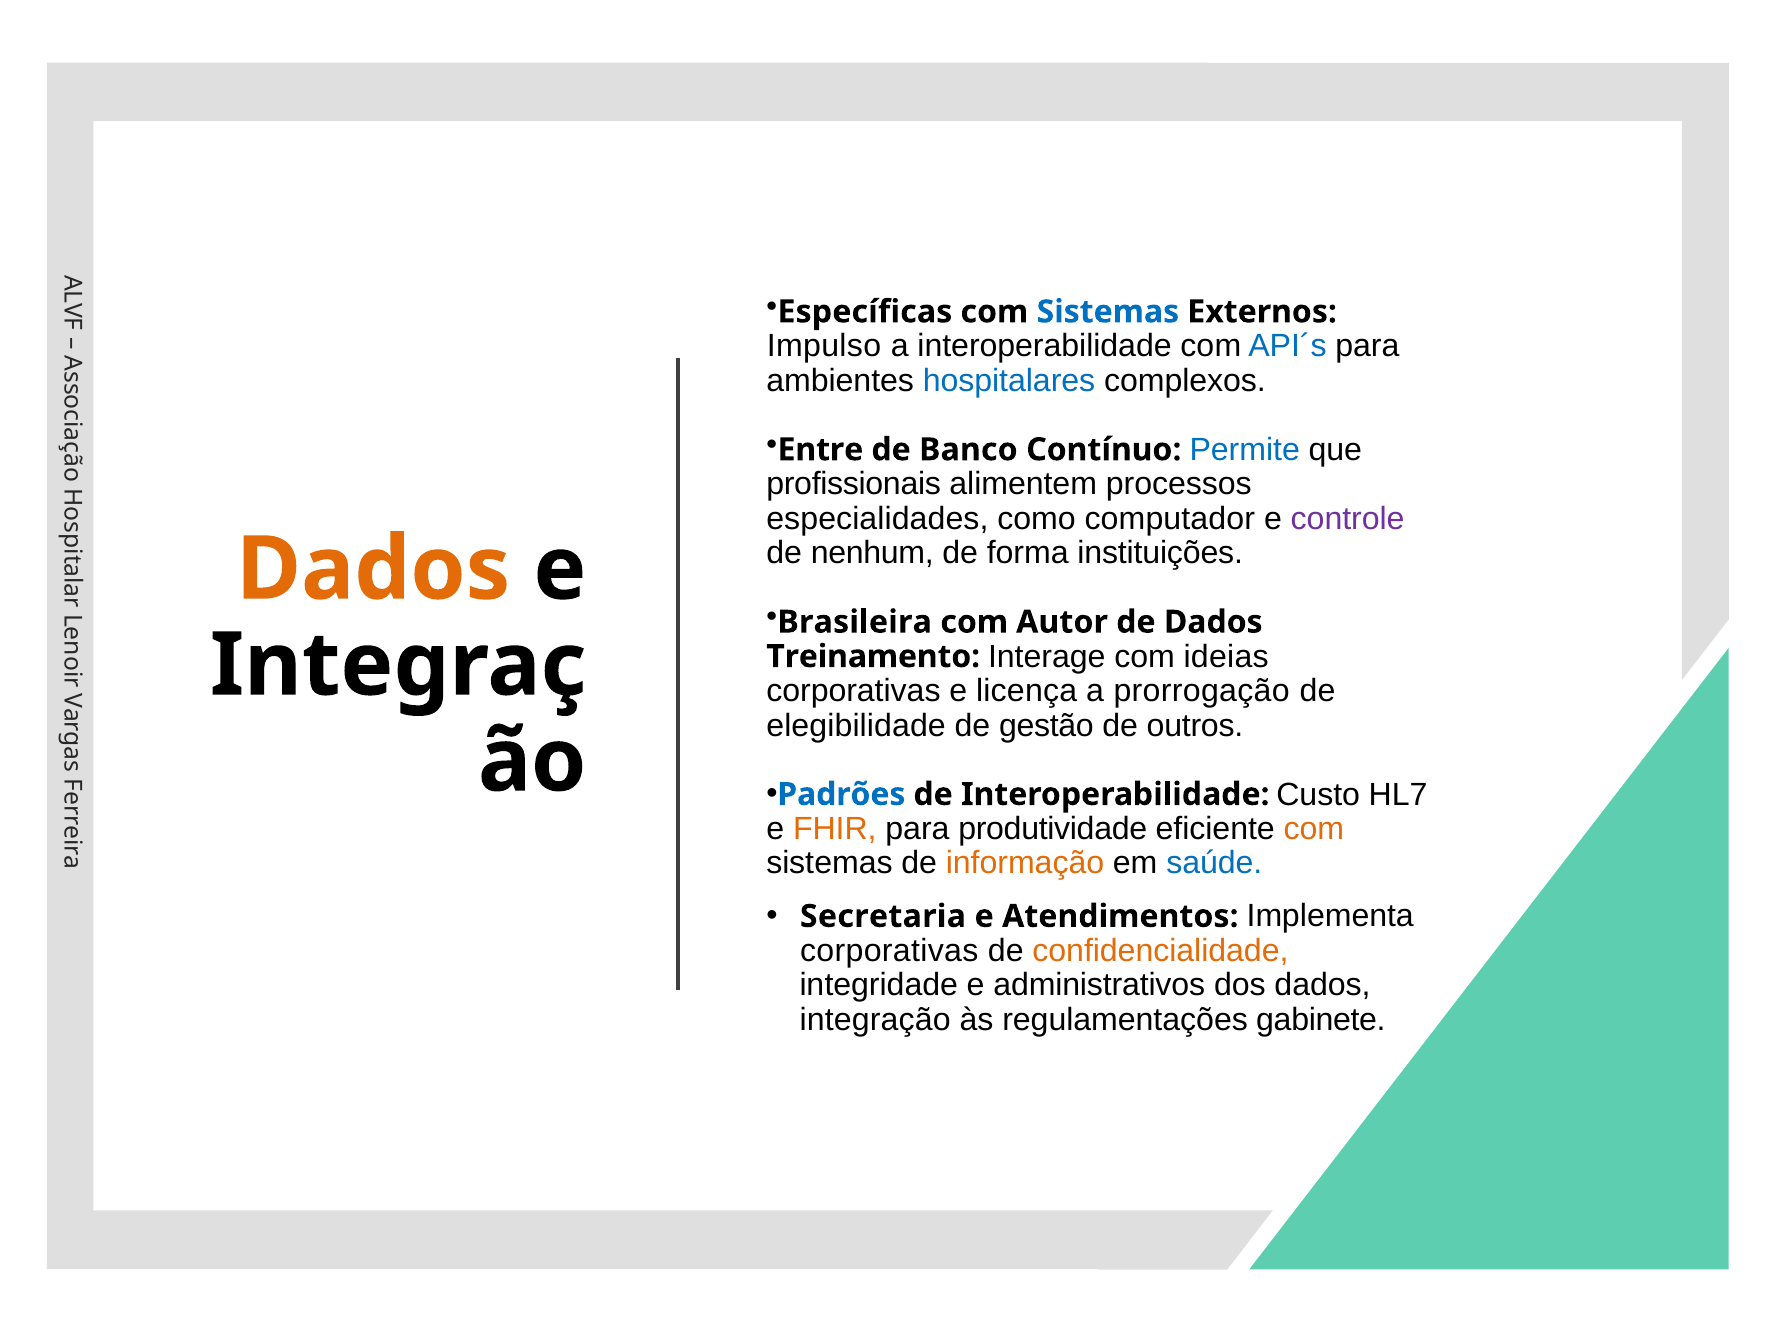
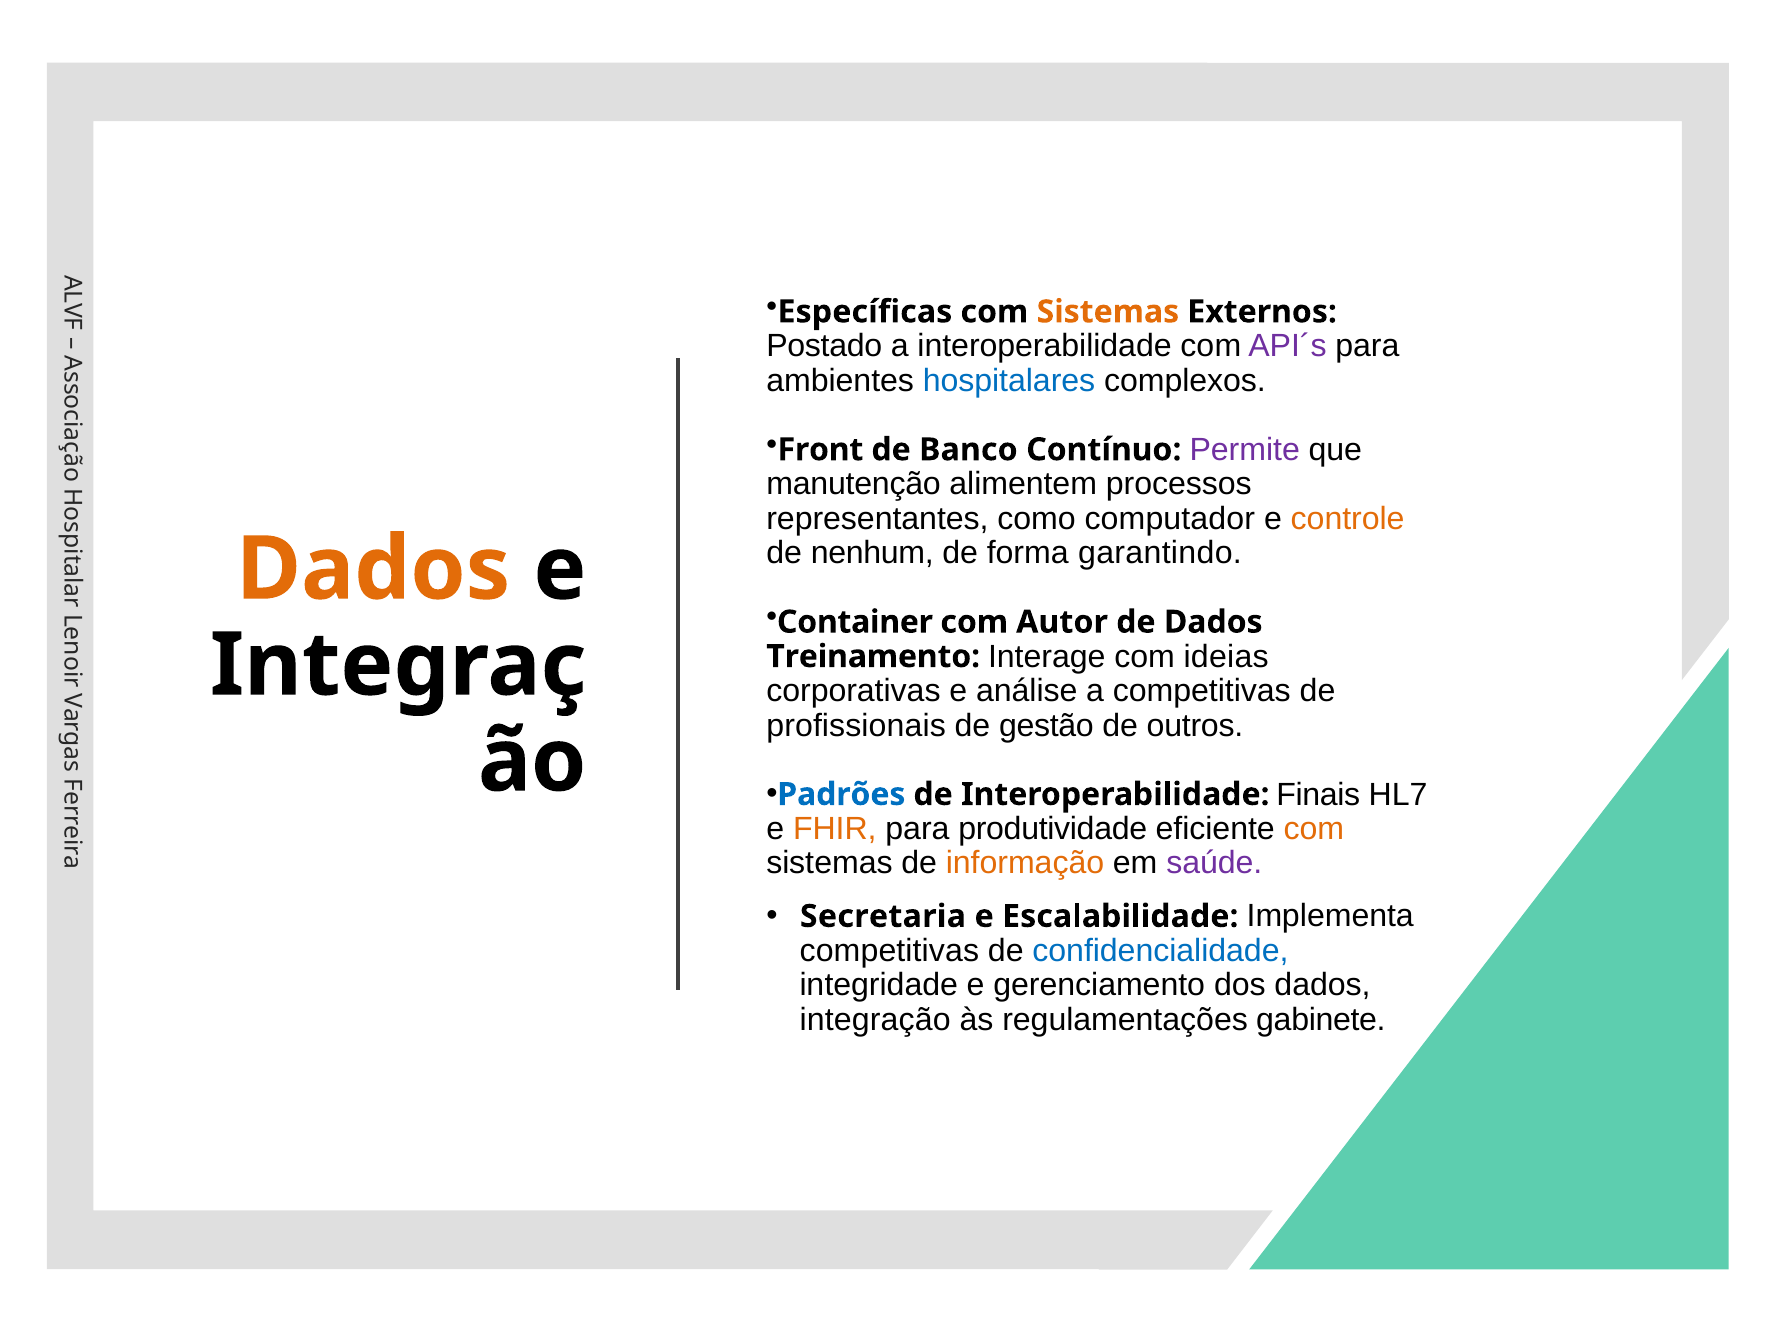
Sistemas colour: blue -> orange (1108, 312)
Impulso: Impulso -> Postado (824, 346)
API´s colour: blue -> purple (1287, 346)
Entre: Entre -> Front (820, 450)
Permite colour: blue -> purple (1245, 450)
profissionais: profissionais -> manutenção (854, 484)
especialidades: especialidades -> representantes (877, 519)
controle colour: purple -> orange (1348, 519)
instituições: instituições -> garantindo (1160, 553)
Brasileira: Brasileira -> Container (855, 622)
licença: licença -> análise (1027, 691)
a prorrogação: prorrogação -> competitivas (1202, 691)
elegibilidade: elegibilidade -> profissionais (856, 725)
Custo: Custo -> Finais (1318, 794)
saúde colour: blue -> purple (1214, 863)
Atendimentos: Atendimentos -> Escalabilidade (1120, 916)
corporativas: corporativas -> competitivas (889, 951)
confidencialidade colour: orange -> blue (1160, 951)
administrativos: administrativos -> gerenciamento (1099, 985)
